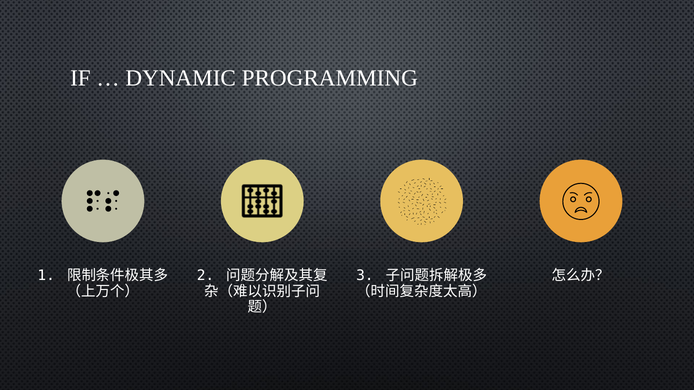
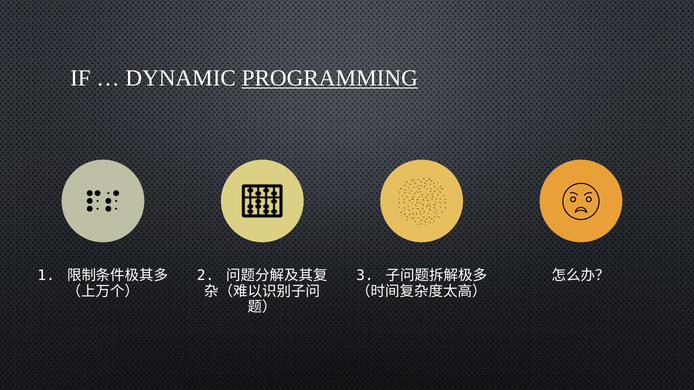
PROGRAMMING underline: none -> present (330, 78)
